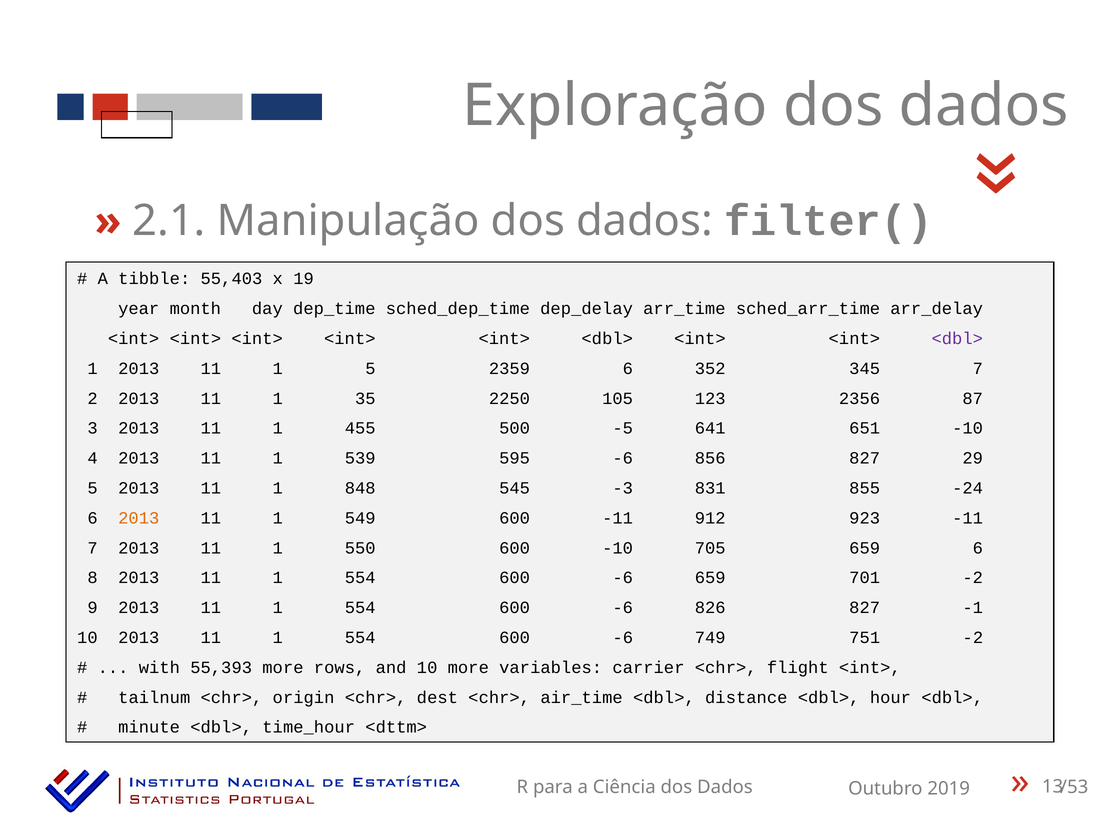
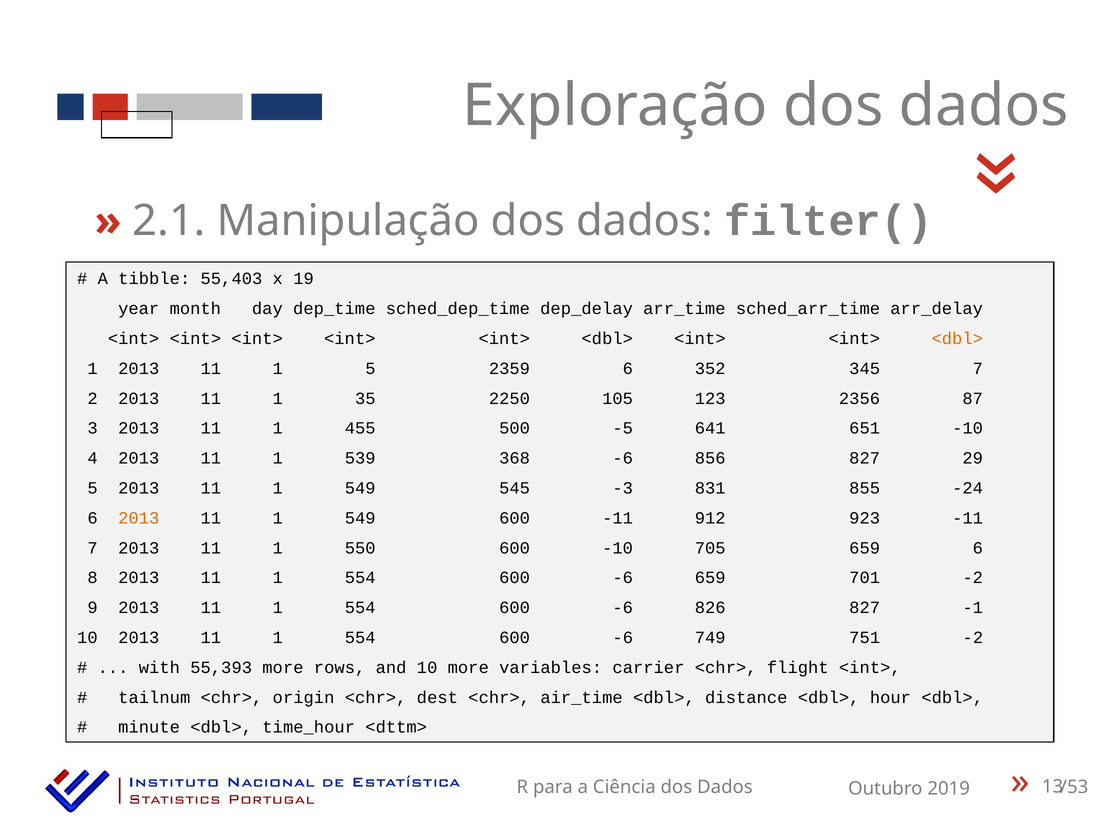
<dbl> colour: purple -> orange (957, 339)
595: 595 -> 368 (515, 458)
848: 848 -> 549 (360, 488)
